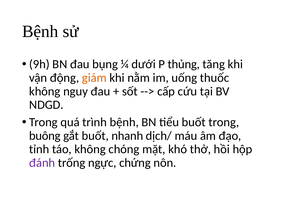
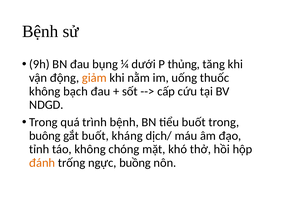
nguy: nguy -> bạch (76, 91)
nhanh: nhanh -> kháng (127, 136)
đánh colour: purple -> orange (42, 163)
chứng: chứng -> buồng (135, 163)
